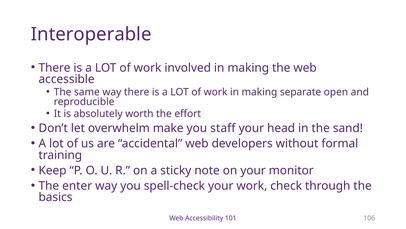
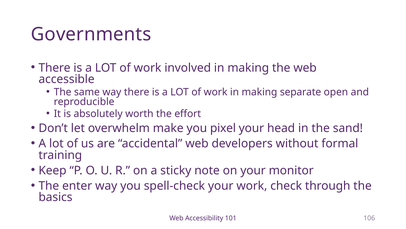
Interoperable: Interoperable -> Governments (91, 34)
staff: staff -> pixel (223, 128)
